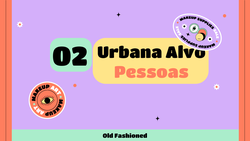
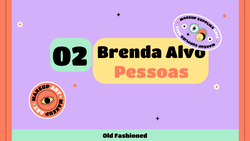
Urbana: Urbana -> Brenda (130, 53)
